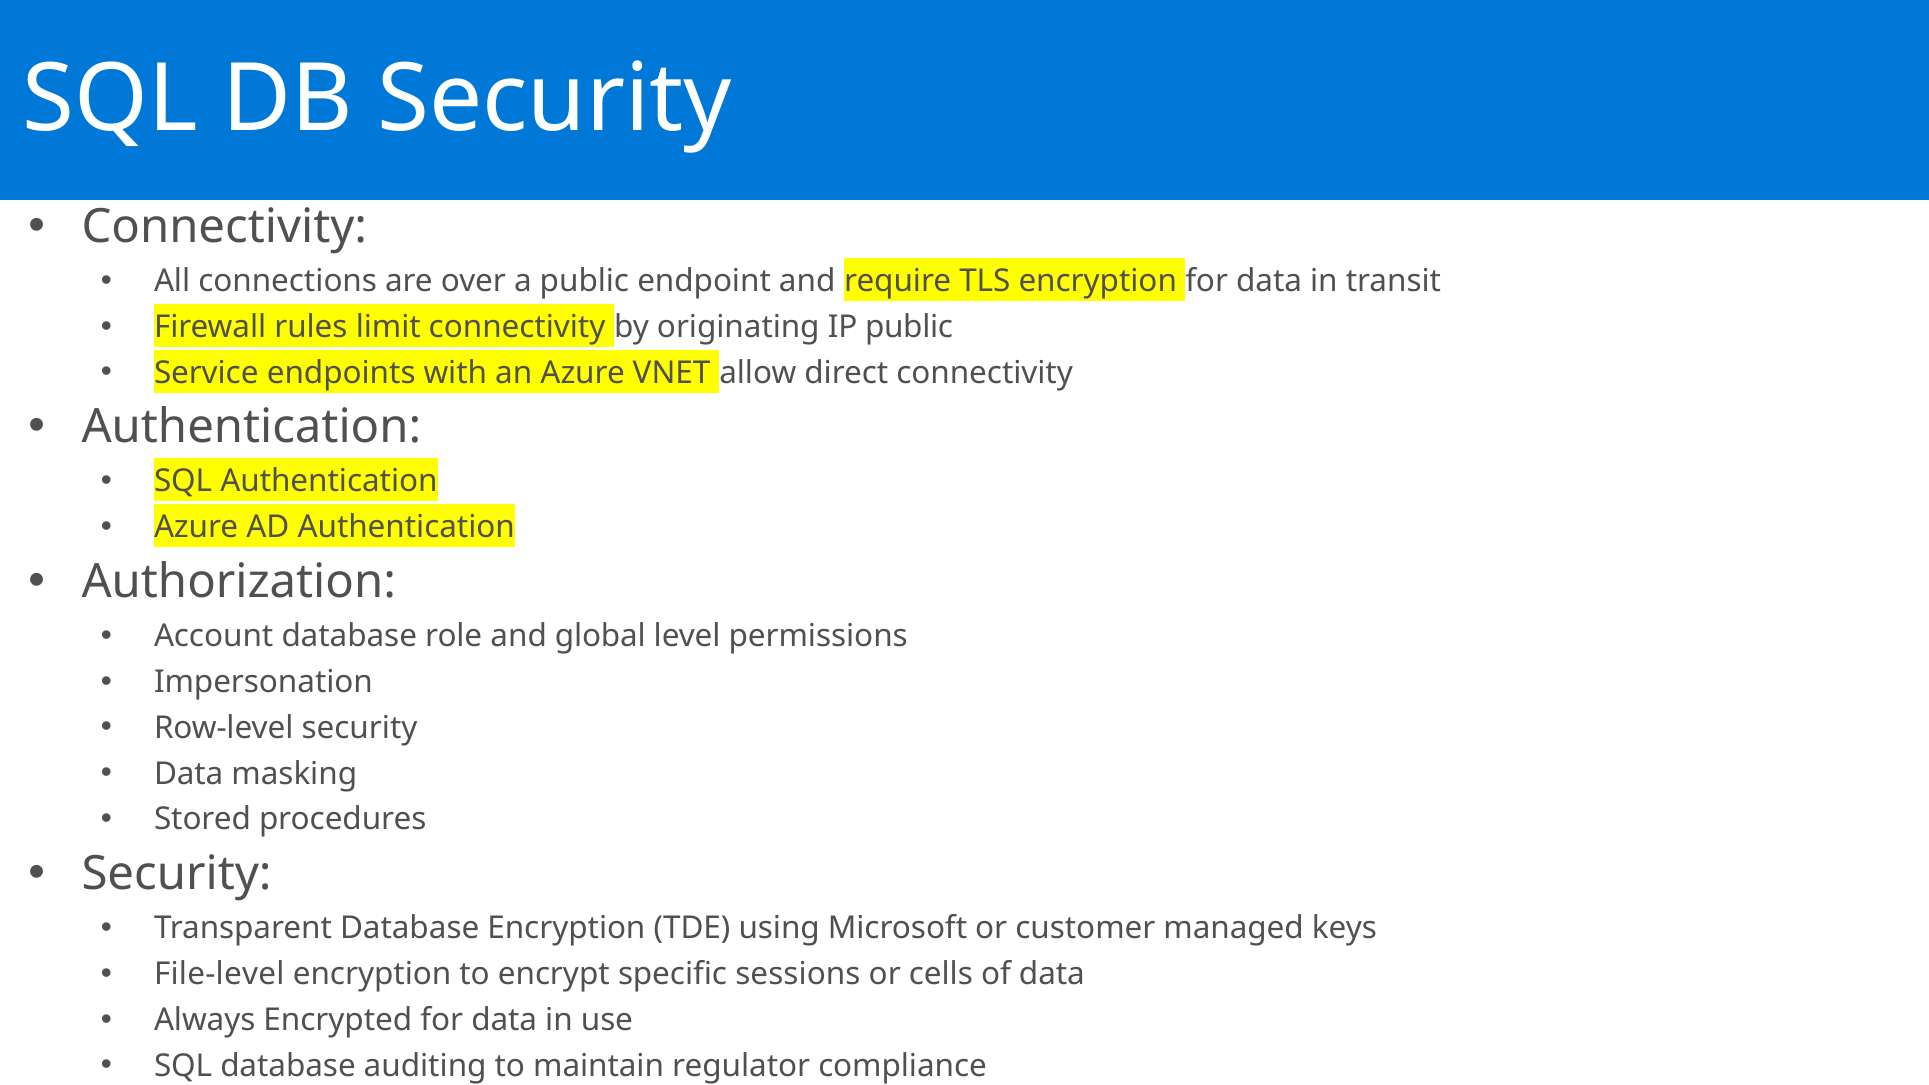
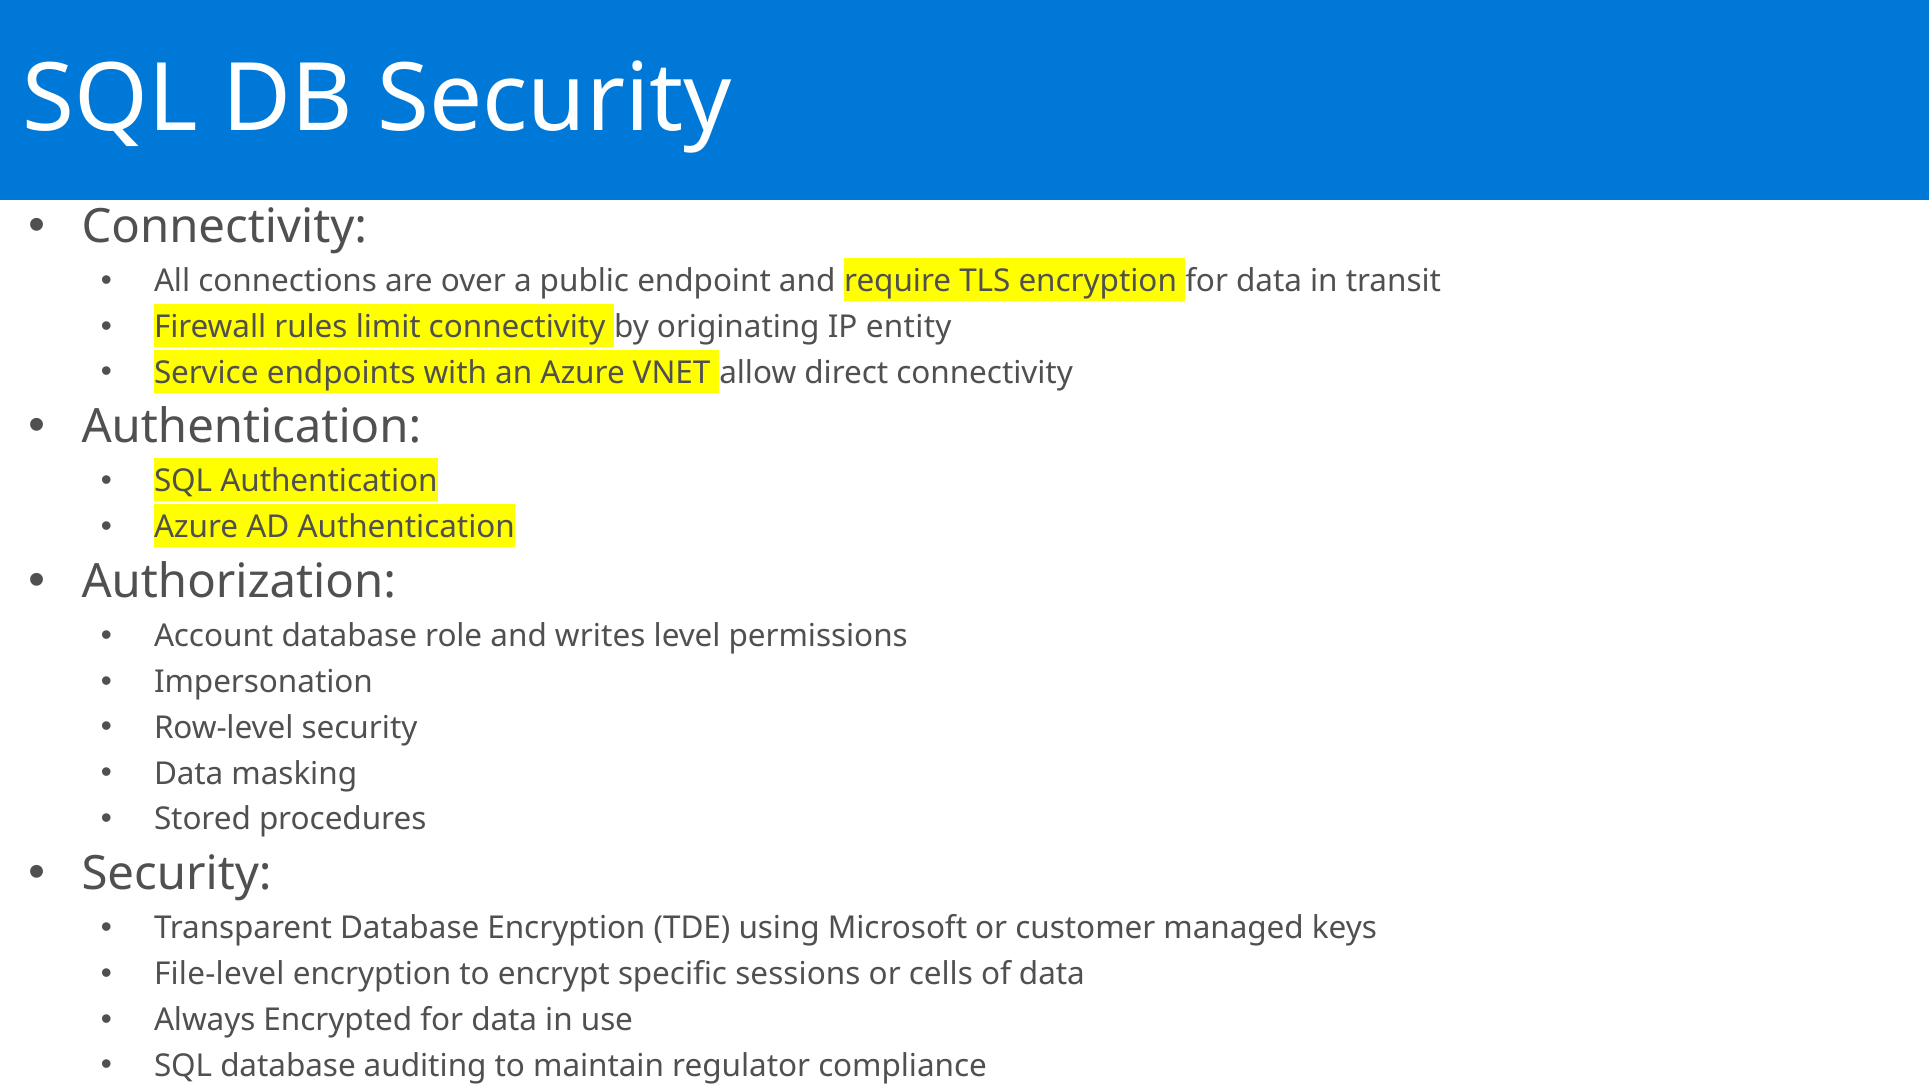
IP public: public -> entity (909, 327)
global: global -> writes (600, 636)
